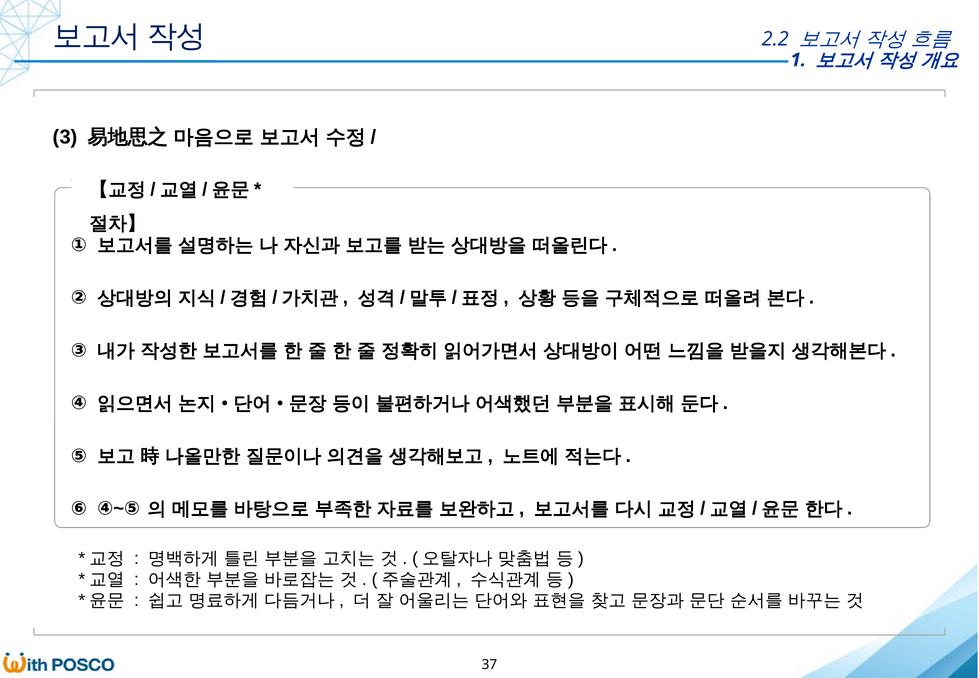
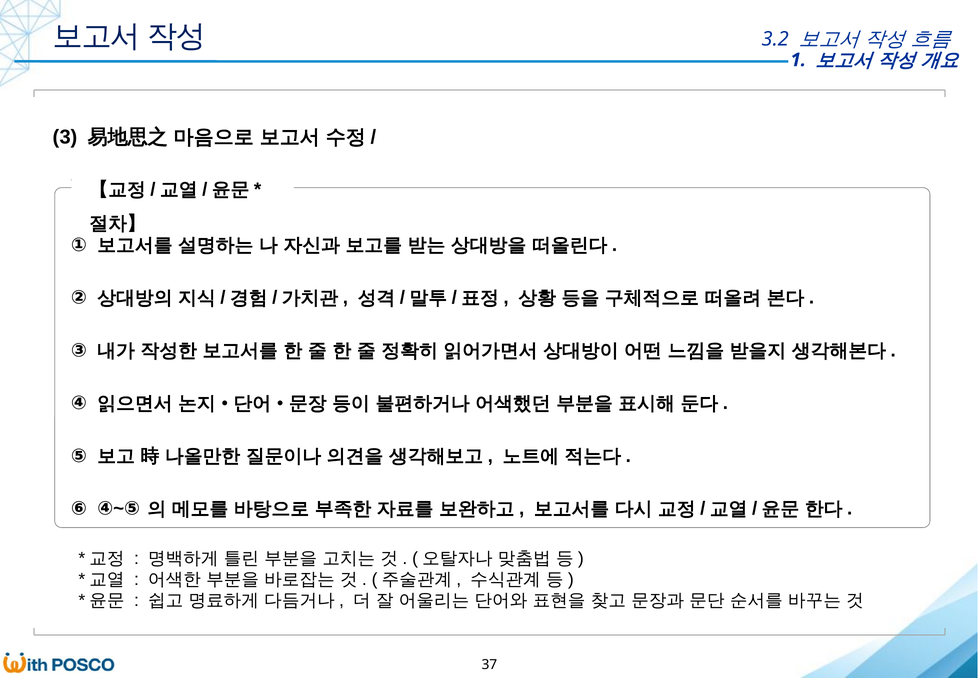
2.2: 2.2 -> 3.2 (775, 39)
